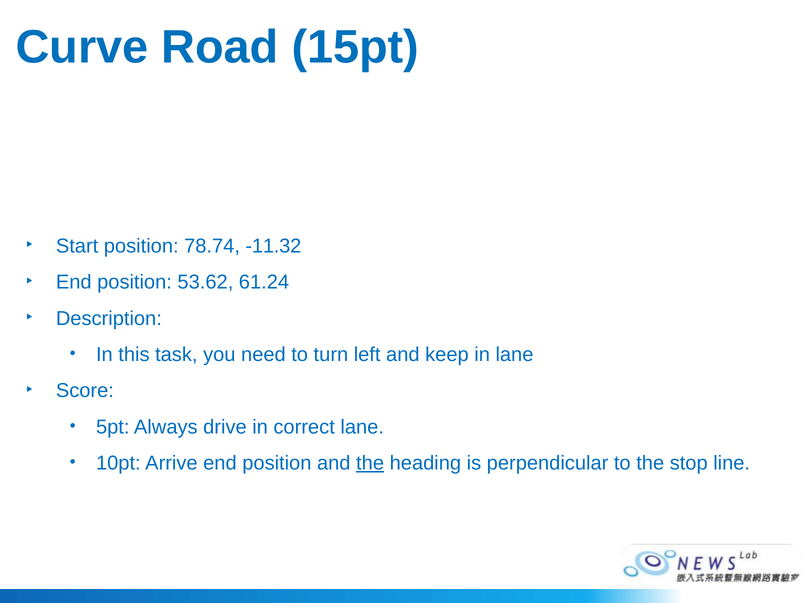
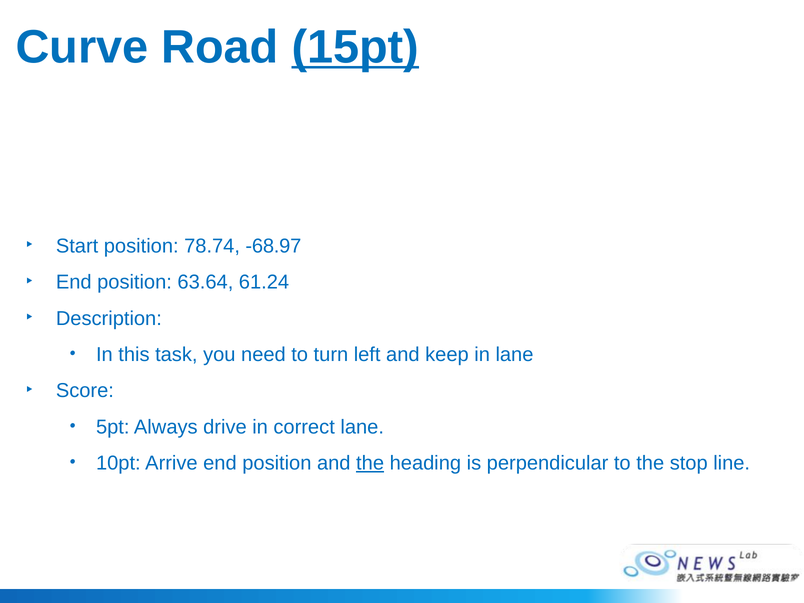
15pt underline: none -> present (355, 47)
-11.32: -11.32 -> -68.97 (273, 246)
53.62: 53.62 -> 63.64 (205, 282)
